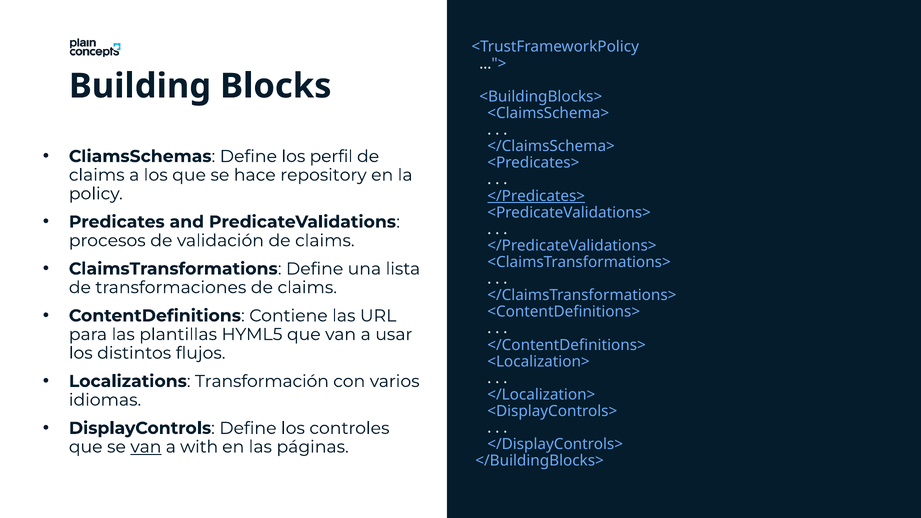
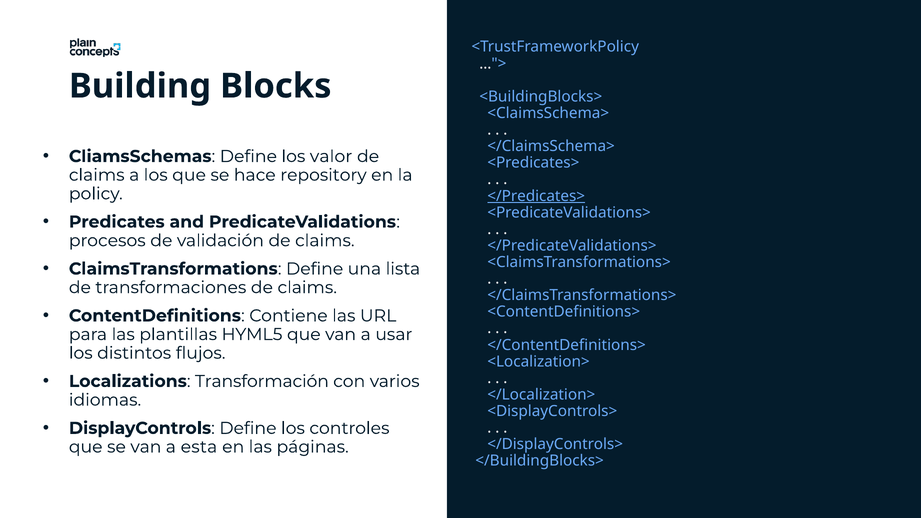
perfil: perfil -> valor (331, 156)
van underline: present -> none (146, 447)
with: with -> esta (199, 447)
